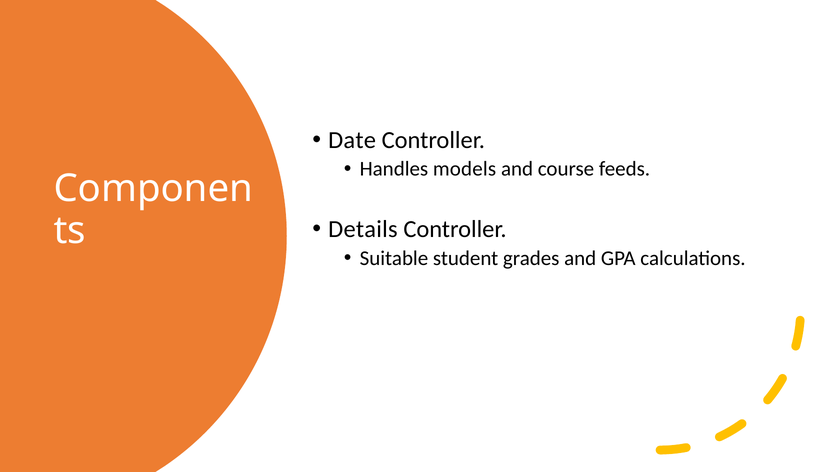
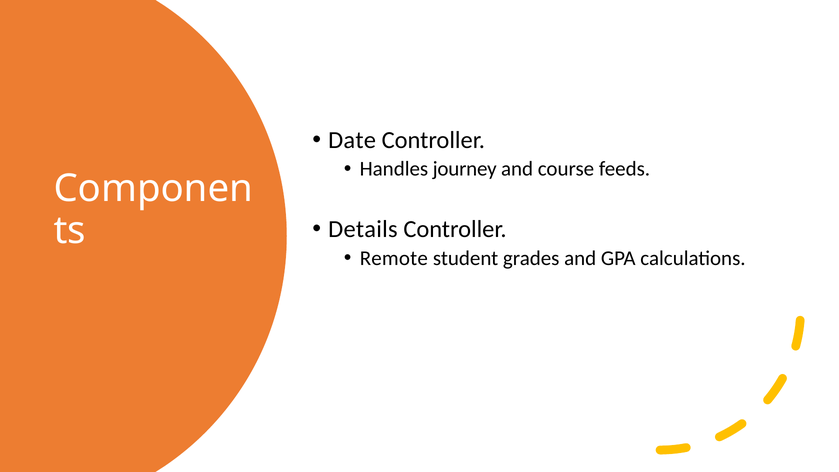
models: models -> journey (465, 169)
Suitable: Suitable -> Remote (394, 258)
